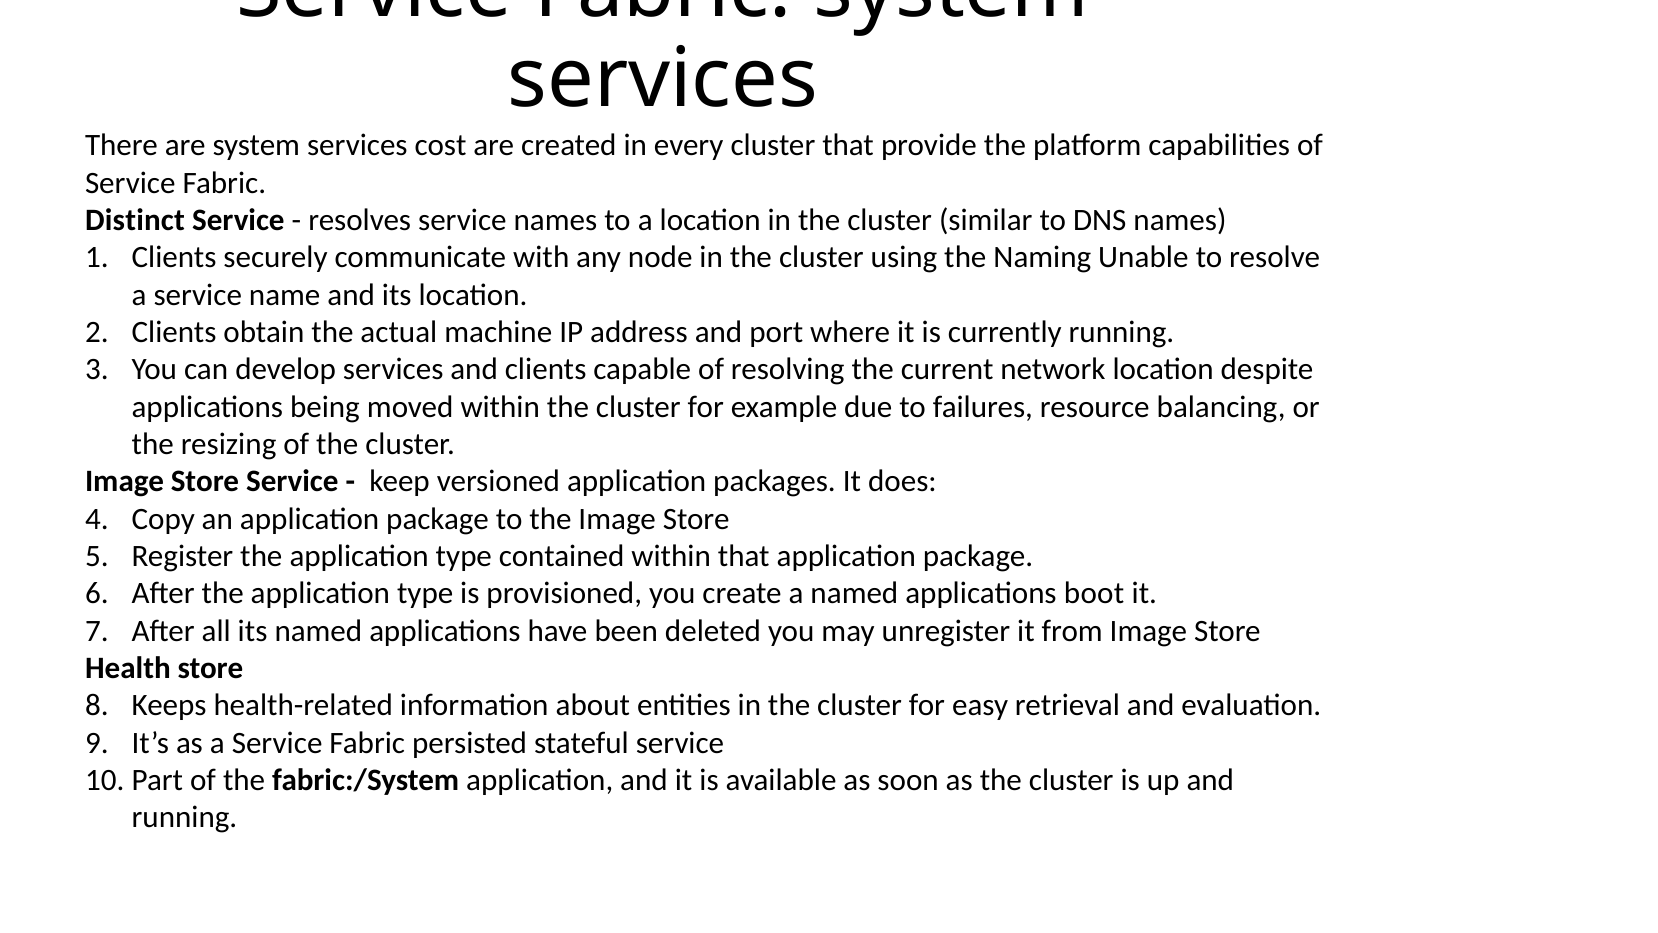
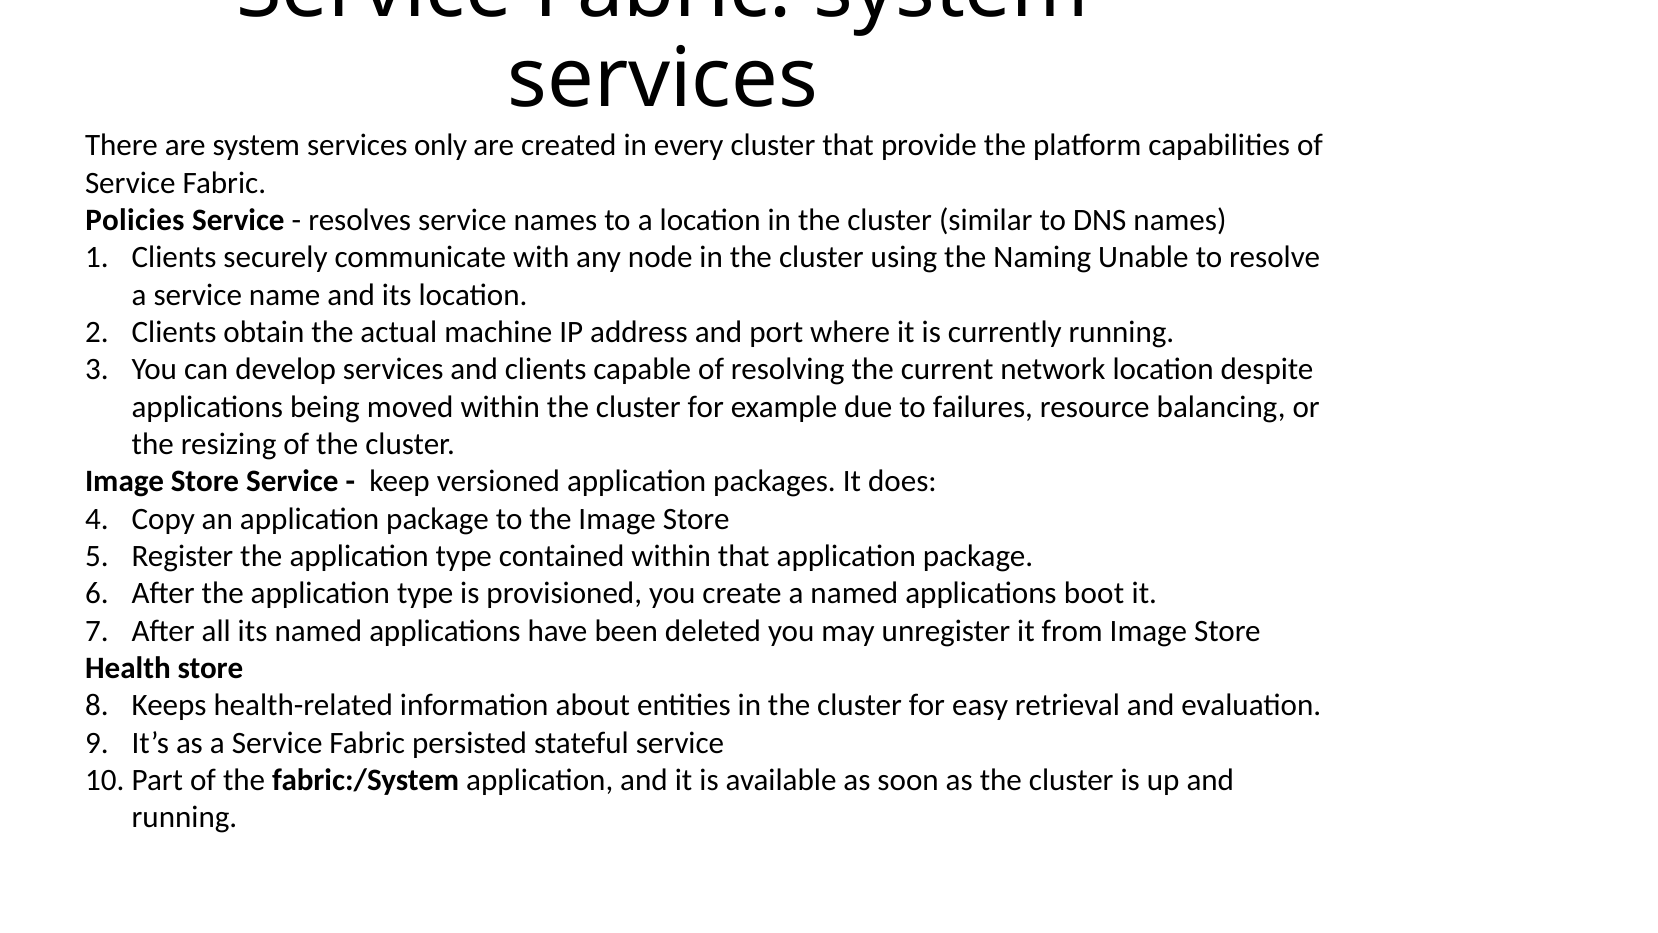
cost: cost -> only (441, 146)
Distinct: Distinct -> Policies (135, 220)
